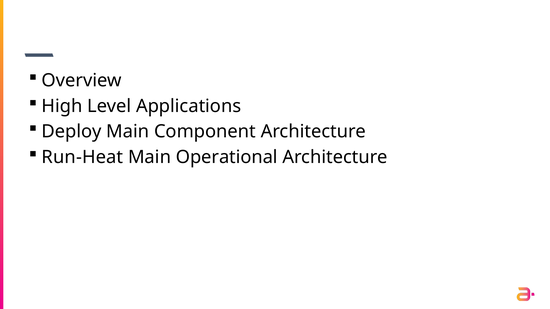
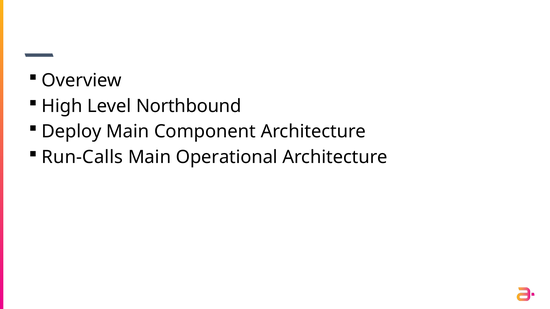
Applications: Applications -> Northbound (189, 106)
Run-Heat: Run-Heat -> Run-Calls (82, 157)
